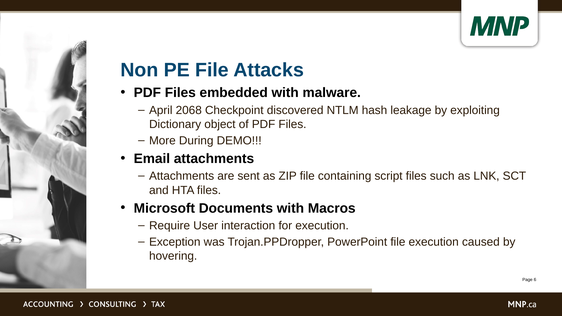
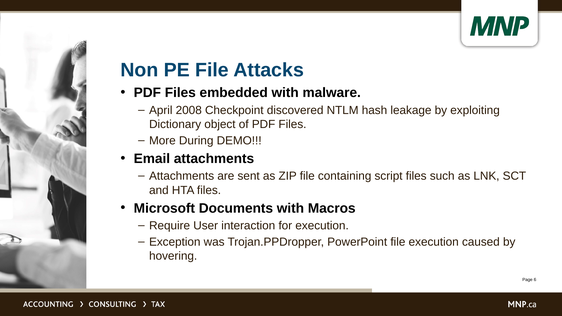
2068: 2068 -> 2008 (189, 110)
